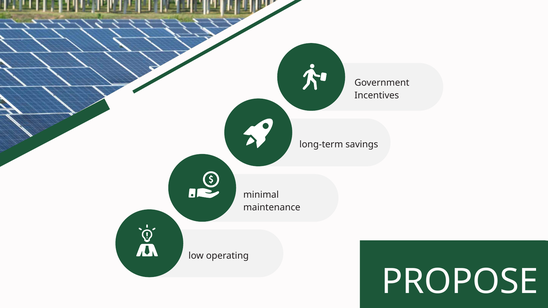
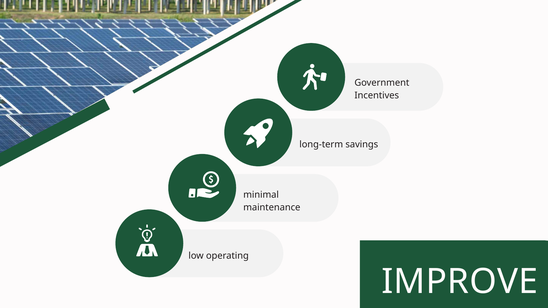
PROPOSE: PROPOSE -> IMPROVE (460, 282)
